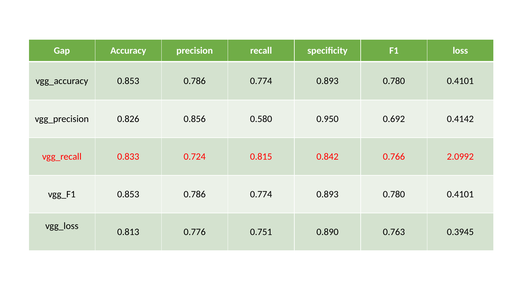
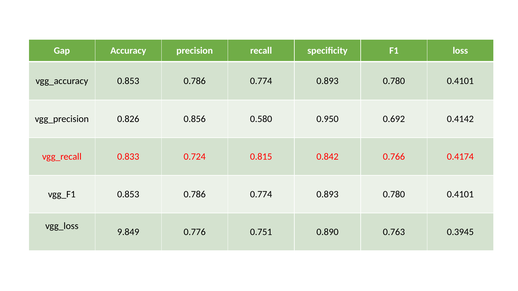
2.0992: 2.0992 -> 0.4174 (460, 157)
0.813: 0.813 -> 9.849 (128, 232)
